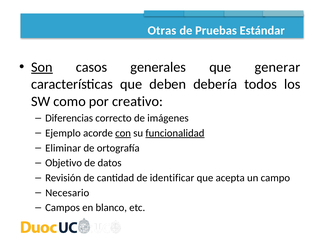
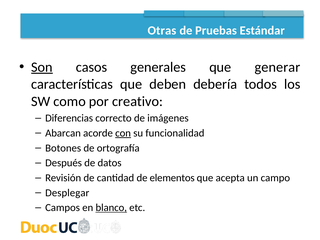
Ejemplo: Ejemplo -> Abarcan (63, 133)
funcionalidad underline: present -> none (175, 133)
Eliminar: Eliminar -> Botones (63, 148)
Objetivo: Objetivo -> Después (64, 163)
identificar: identificar -> elementos (172, 178)
Necesario: Necesario -> Desplegar (67, 193)
blanco underline: none -> present (111, 208)
